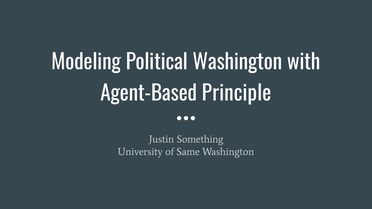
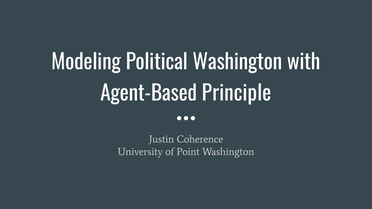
Something: Something -> Coherence (200, 139)
Same: Same -> Point (188, 152)
